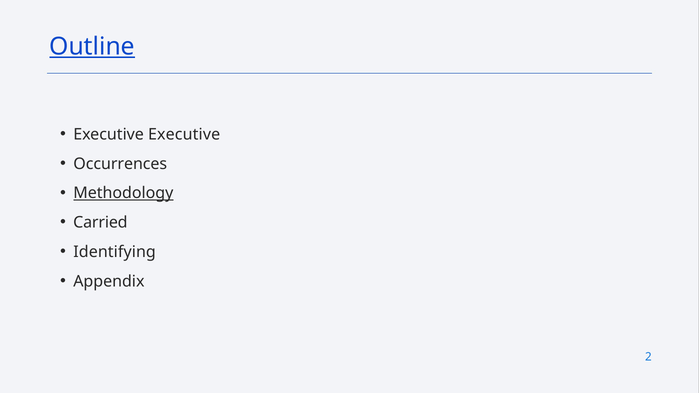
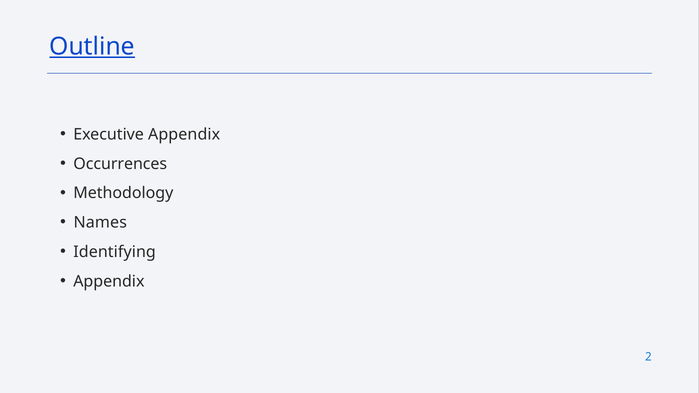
Executive Executive: Executive -> Appendix (184, 134)
Methodology underline: present -> none (123, 193)
Carried: Carried -> Names (100, 223)
